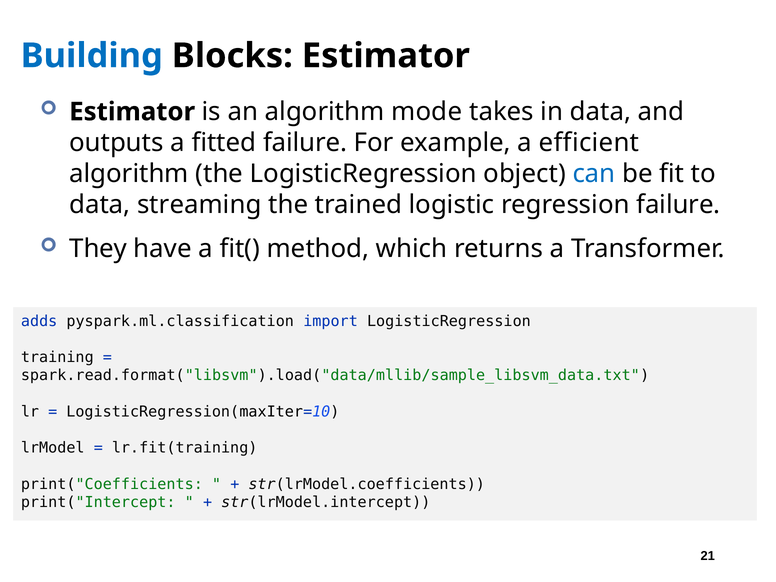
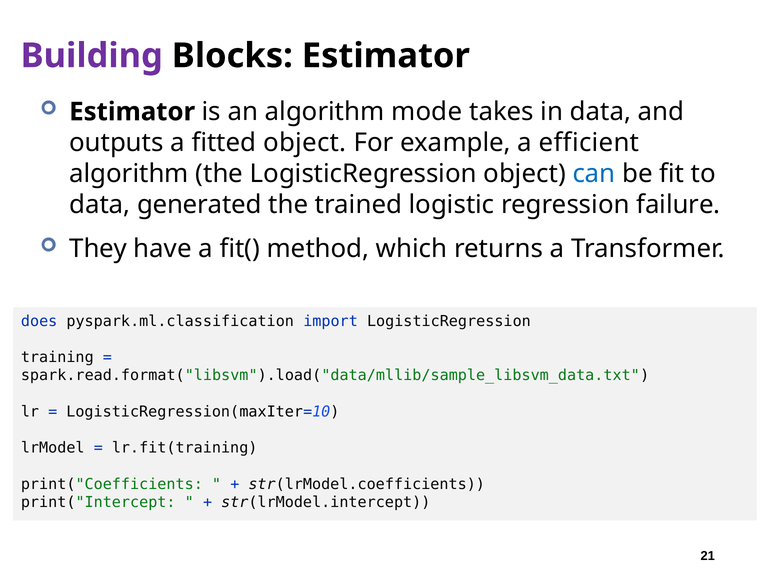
Building colour: blue -> purple (92, 56)
fitted failure: failure -> object (305, 143)
streaming: streaming -> generated (199, 205)
adds: adds -> does (39, 321)
